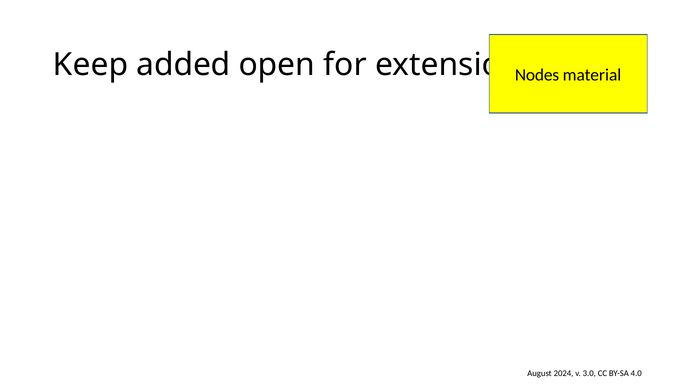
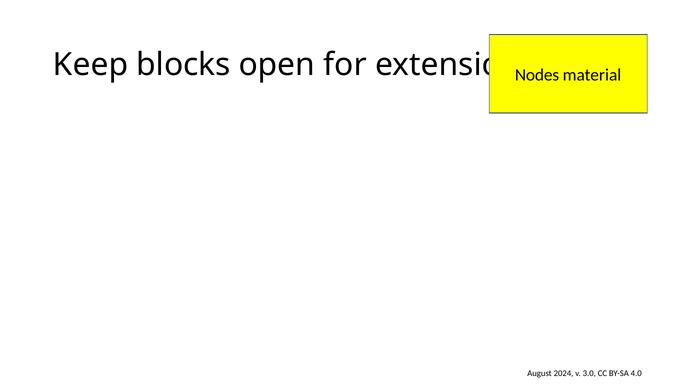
added: added -> blocks (183, 65)
